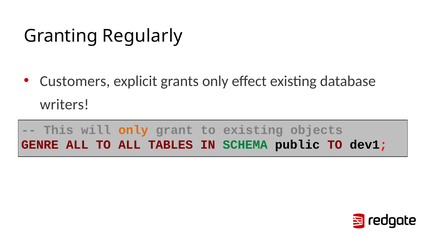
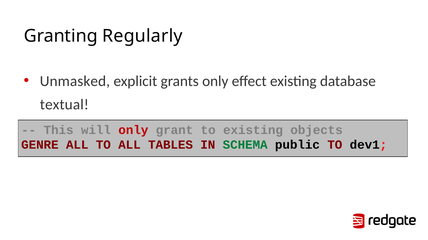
Customers: Customers -> Unmasked (75, 81)
writers: writers -> textual (64, 105)
only colour: orange -> red (133, 130)
